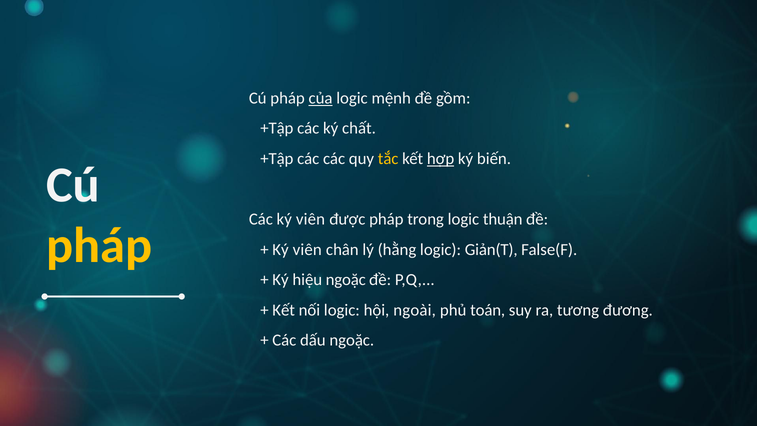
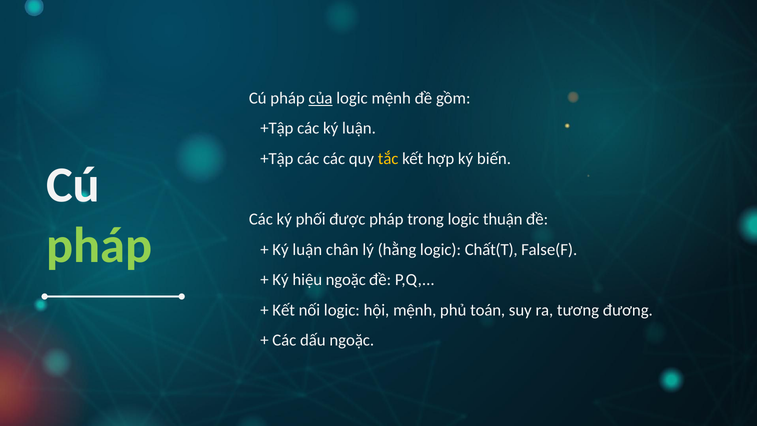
các ký chất: chất -> luận (359, 128)
hợp underline: present -> none (441, 159)
Các ký viên: viên -> phối (311, 219)
pháp colour: yellow -> light green (99, 245)
viên: viên -> luận (307, 249)
Giản(T: Giản(T -> Chất(T (491, 249)
hội ngoài: ngoài -> mệnh (415, 310)
